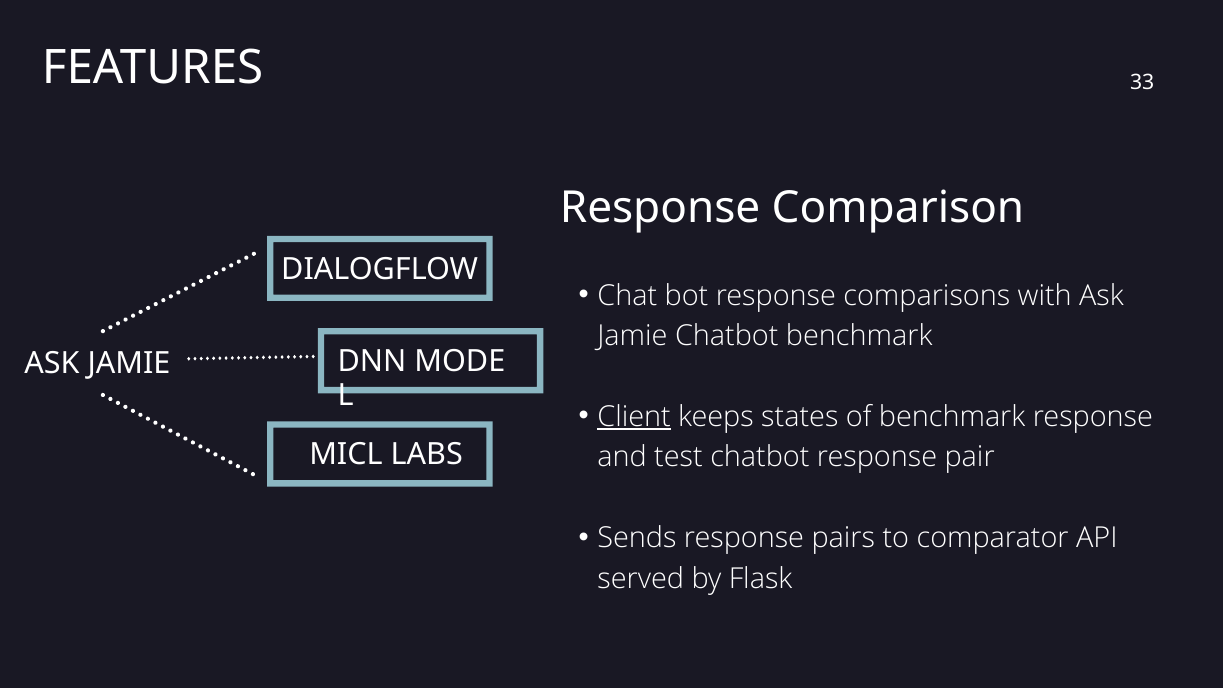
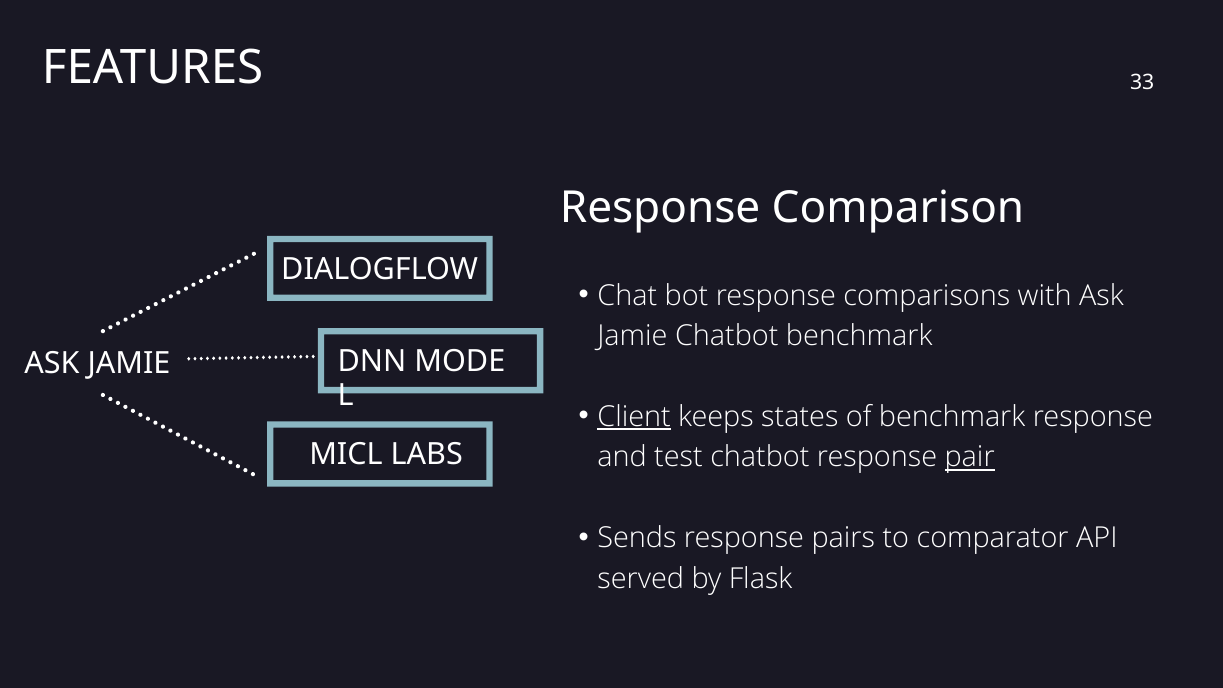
pair underline: none -> present (970, 457)
